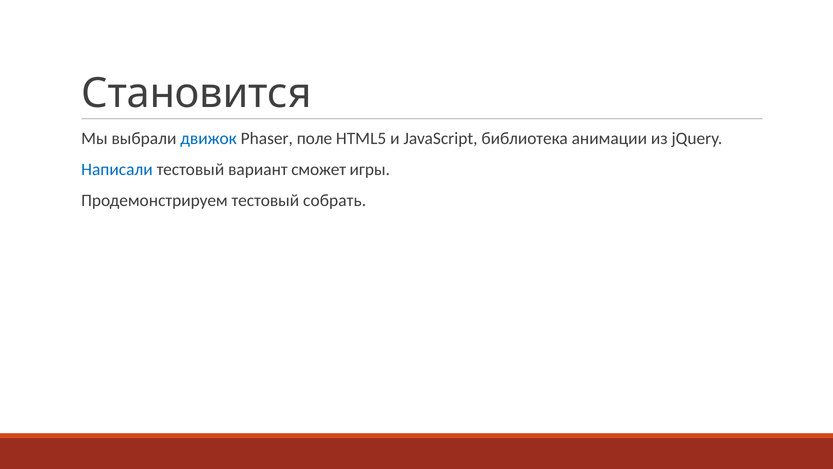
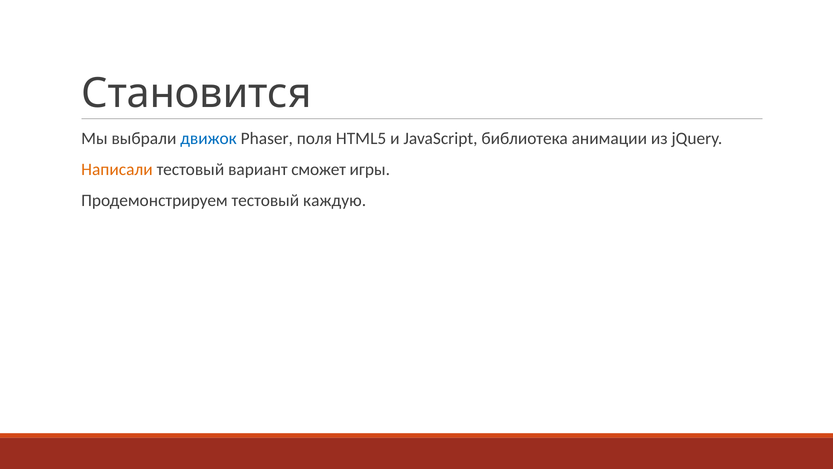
поле: поле -> поля (314, 139)
Написали colour: blue -> orange (117, 169)
собрать: собрать -> каждую (335, 200)
